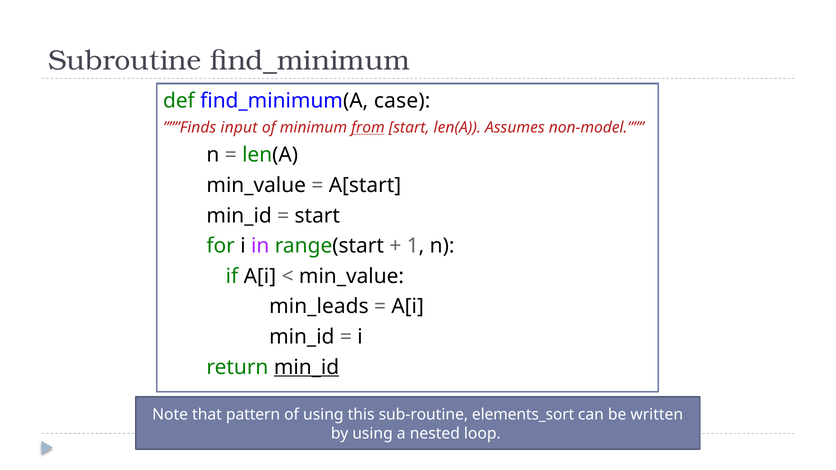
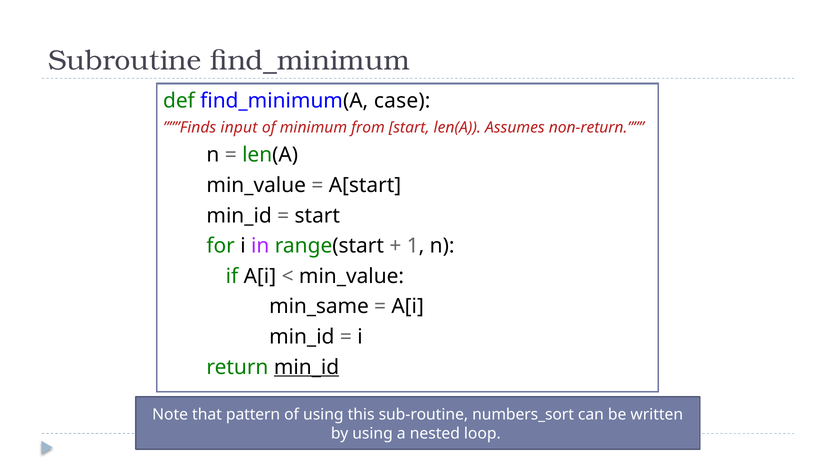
from underline: present -> none (368, 128)
non-model: non-model -> non-return (596, 128)
min_leads: min_leads -> min_same (319, 307)
elements_sort: elements_sort -> numbers_sort (523, 415)
